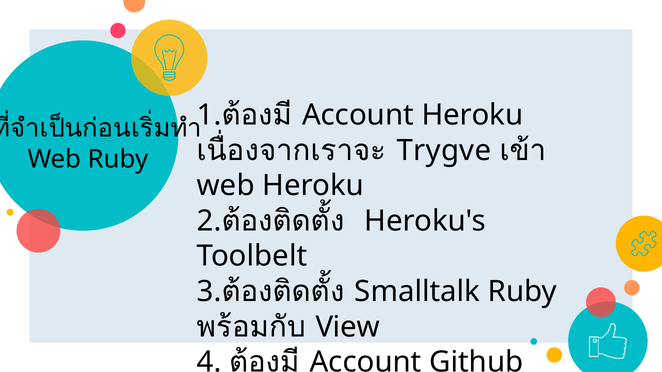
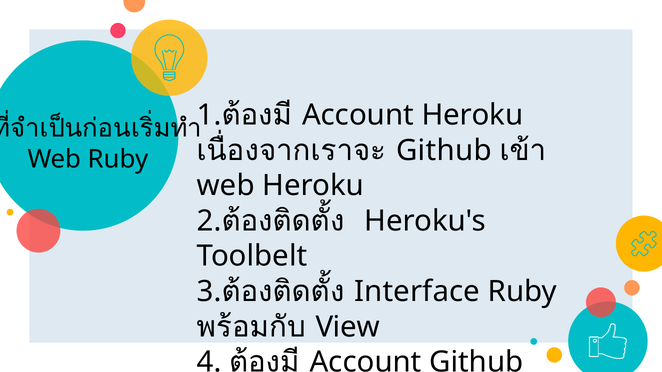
Trygve: Trygve -> Github (444, 151)
Smalltalk: Smalltalk -> Interface (417, 292)
